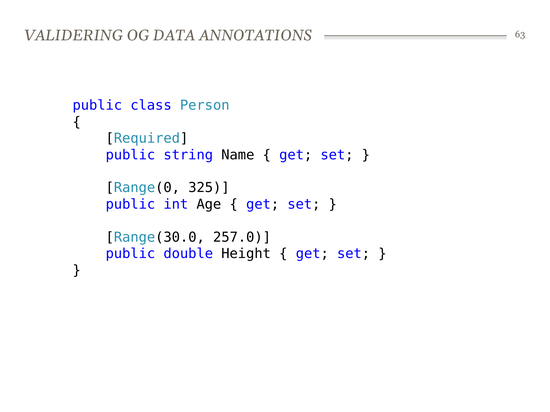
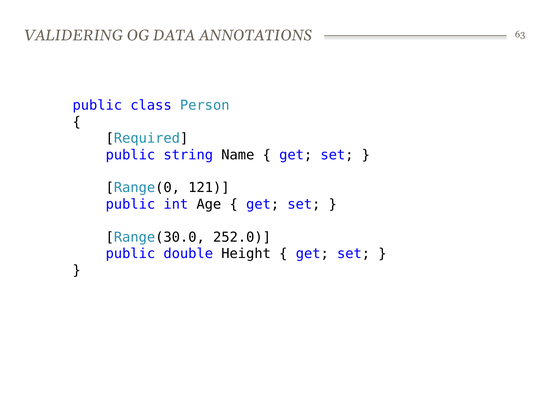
325: 325 -> 121 (209, 188)
257.0: 257.0 -> 252.0 (242, 238)
